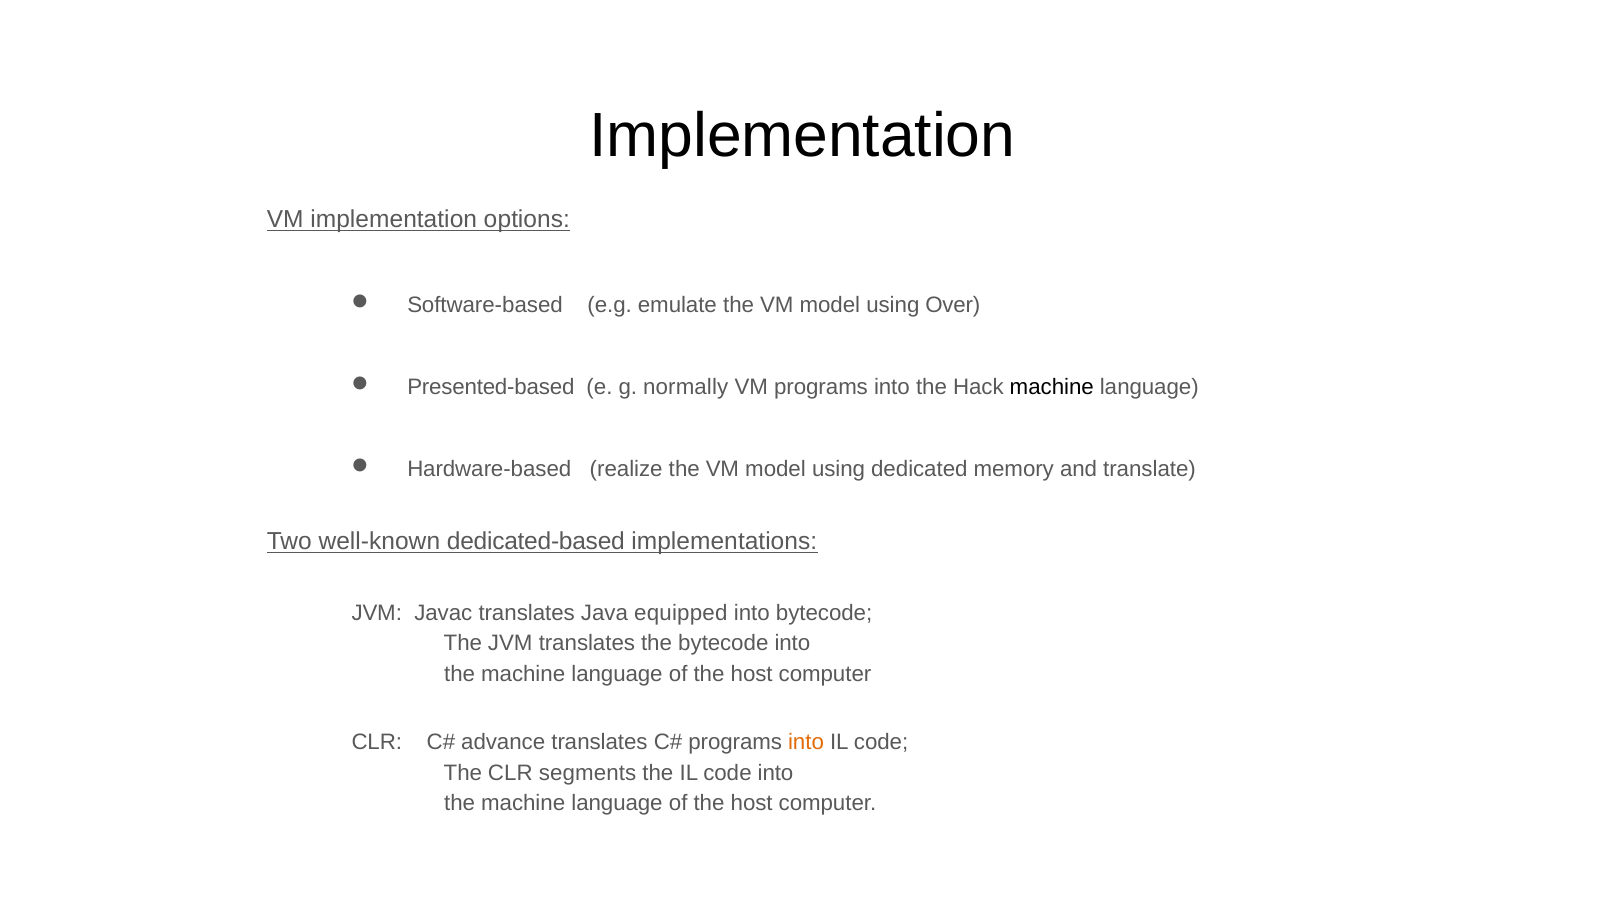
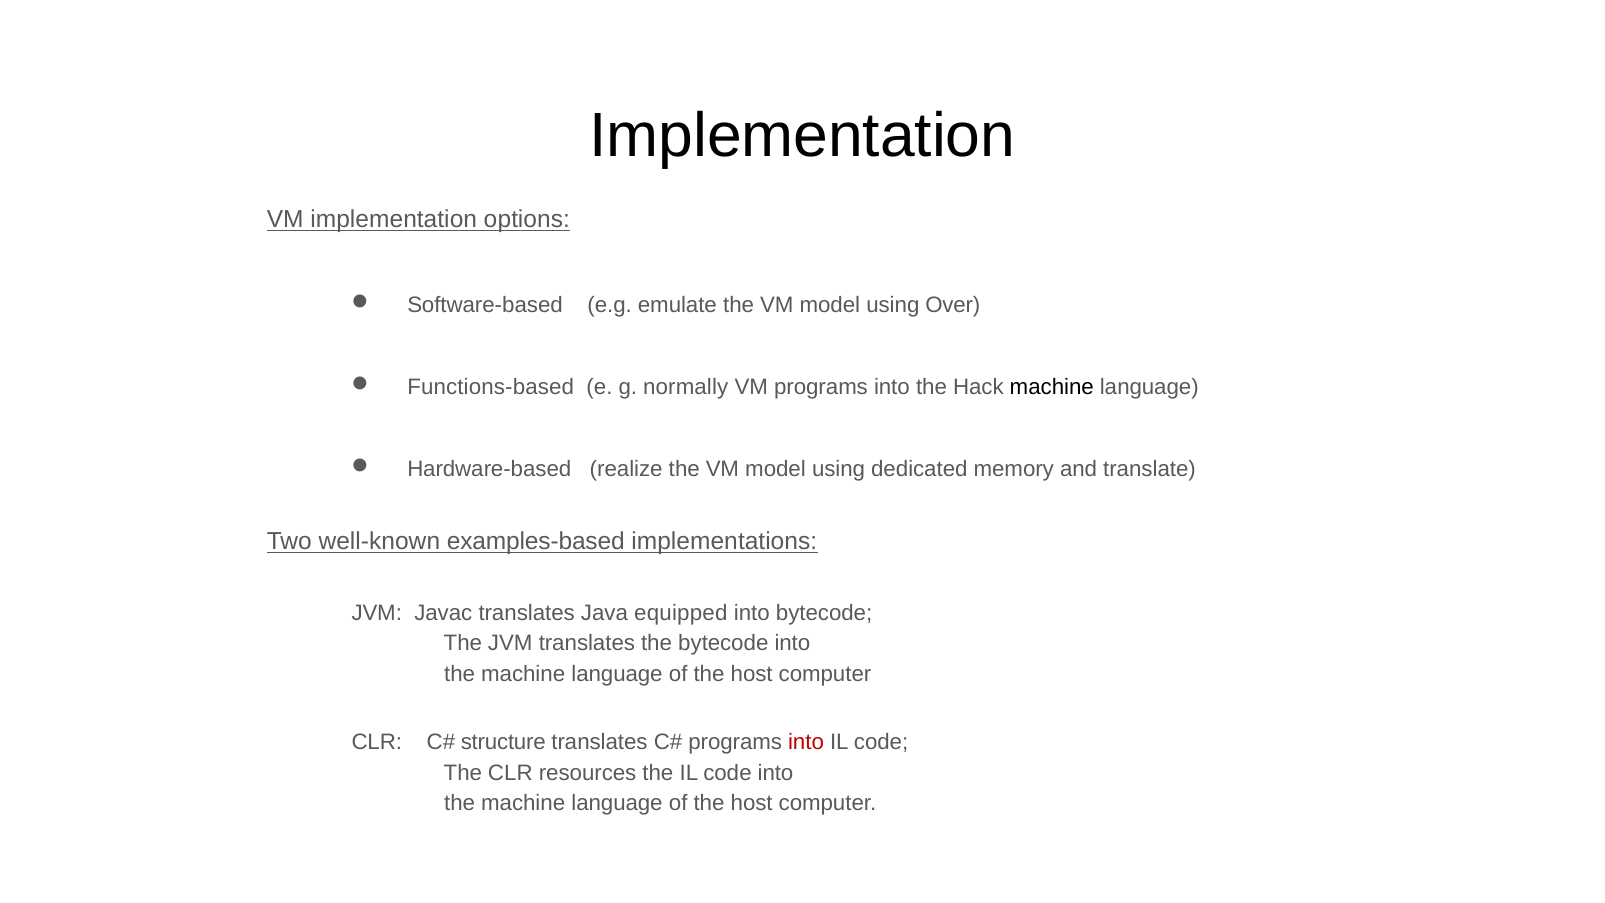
Presented-based: Presented-based -> Functions-based (491, 387)
dedicated-based: dedicated-based -> examples-based (536, 541)
advance: advance -> structure (503, 742)
into colour: orange -> red (806, 742)
segments: segments -> resources (588, 773)
